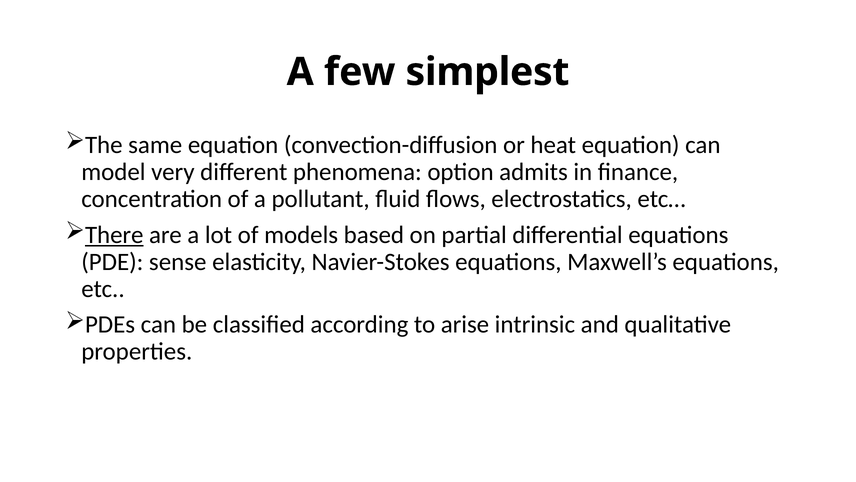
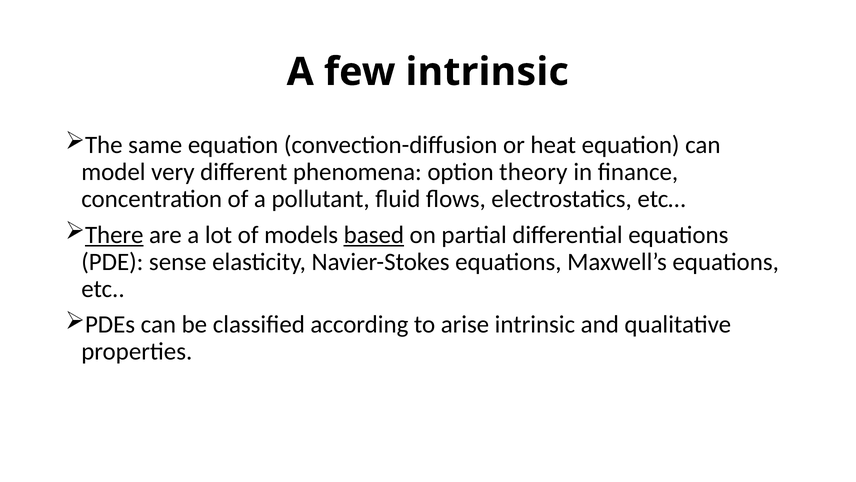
few simplest: simplest -> intrinsic (487, 72)
admits: admits -> theory (533, 172)
based underline: none -> present (374, 235)
